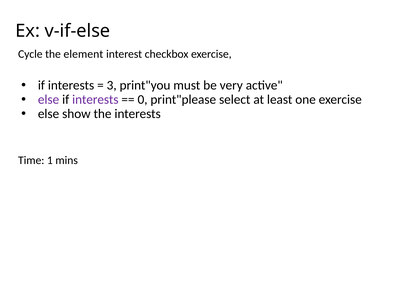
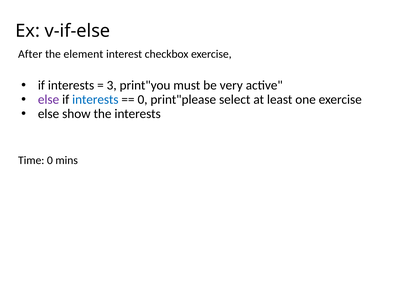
Cycle: Cycle -> After (30, 54)
interests colour: purple -> blue (95, 100)
Time 1: 1 -> 0 (50, 160)
